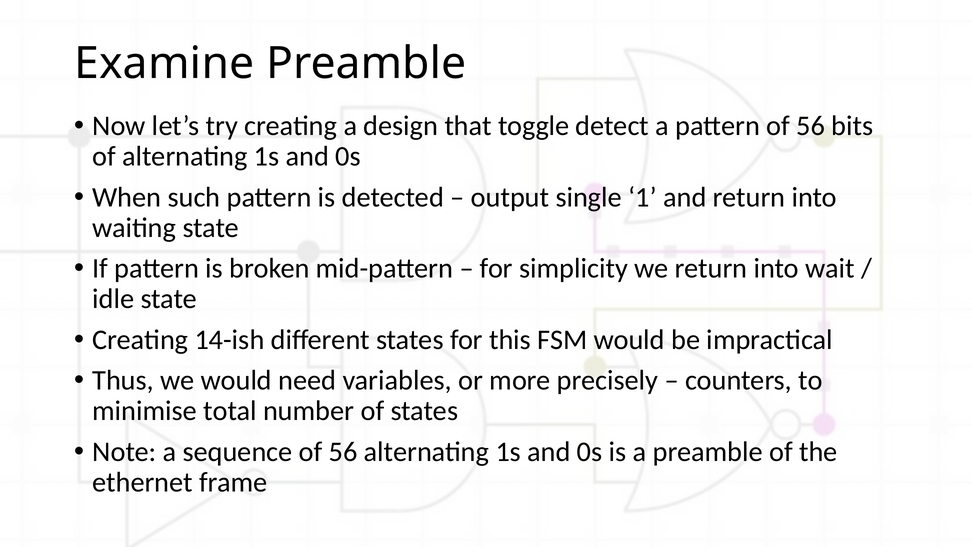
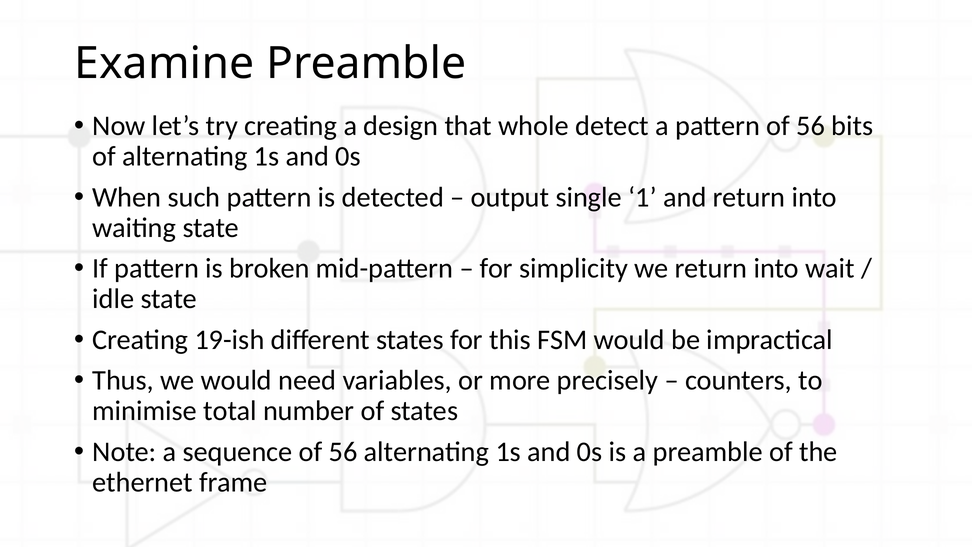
toggle: toggle -> whole (534, 126)
14-ish: 14-ish -> 19-ish (229, 340)
